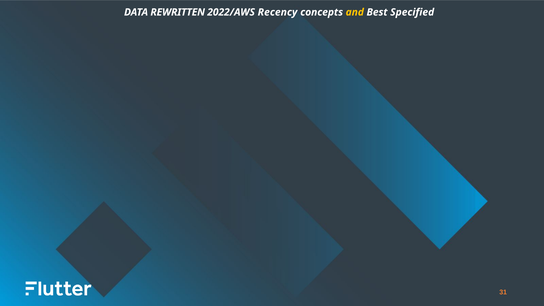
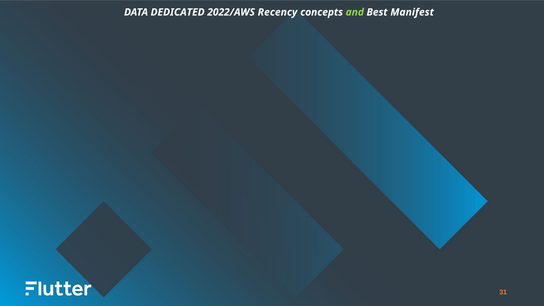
REWRITTEN: REWRITTEN -> DEDICATED (178, 12)
and colour: yellow -> light green (355, 12)
Specified: Specified -> Manifest (412, 12)
